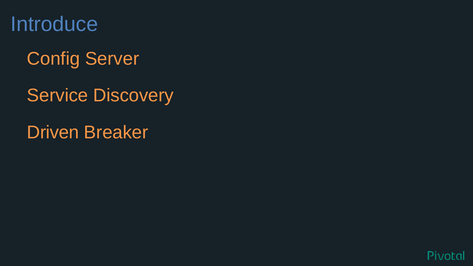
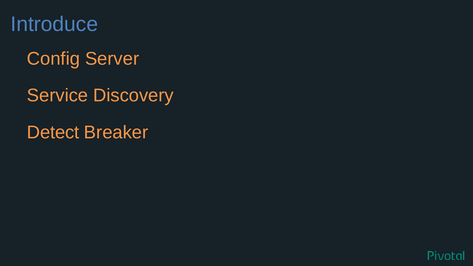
Driven: Driven -> Detect (53, 132)
